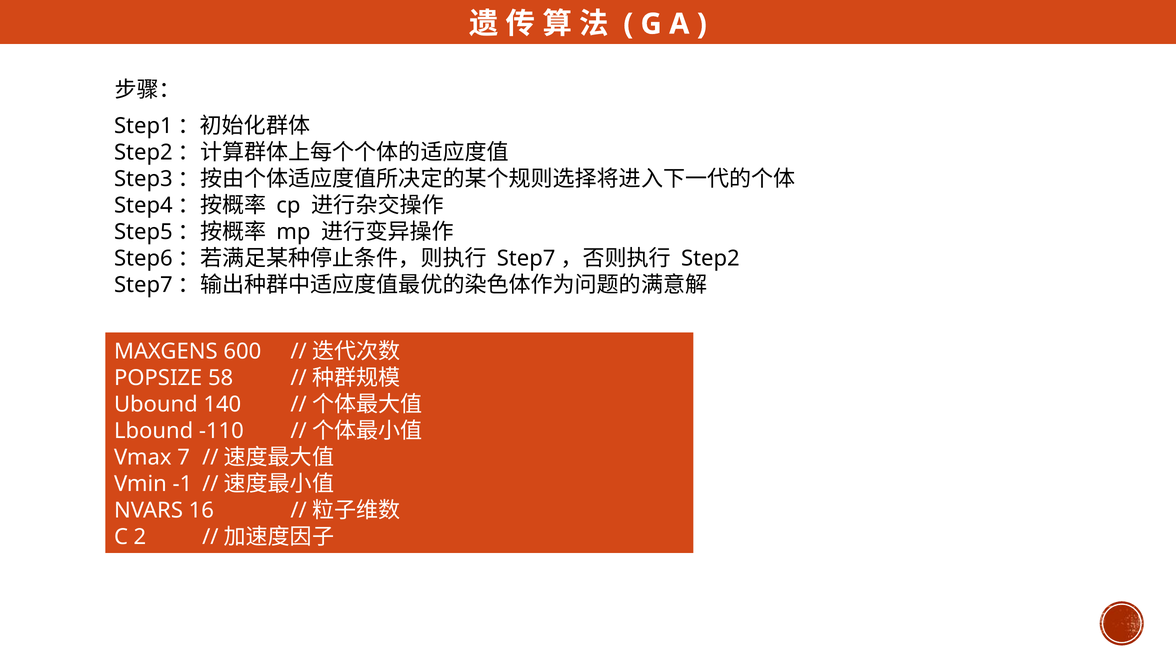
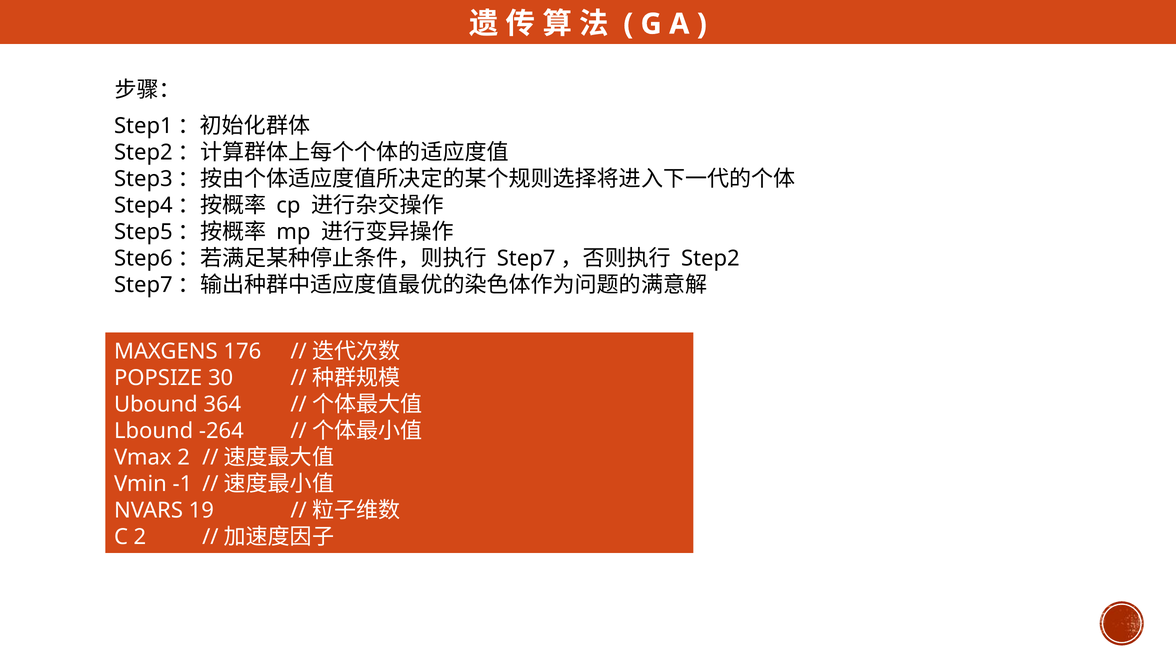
600: 600 -> 176 (242, 351)
58: 58 -> 30 (221, 378)
140: 140 -> 364 (222, 404)
-110: -110 -> -264 (221, 431)
Vmax 7: 7 -> 2 (184, 457)
16: 16 -> 19 (201, 510)
